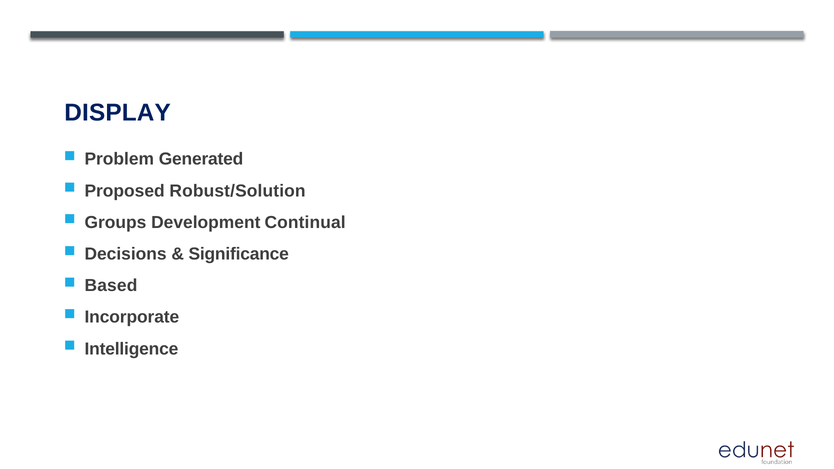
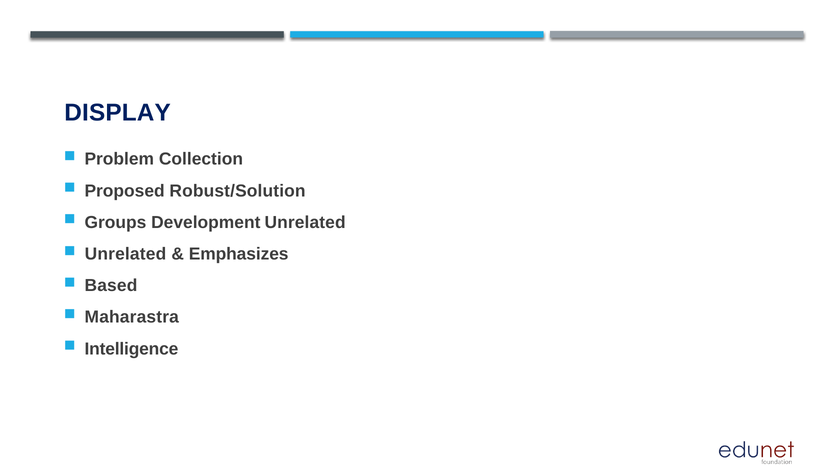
Generated: Generated -> Collection (201, 159)
Development Continual: Continual -> Unrelated (305, 222)
Decisions: Decisions -> Unrelated (125, 254)
Significance: Significance -> Emphasizes (239, 254)
Incorporate: Incorporate -> Maharastra (132, 317)
